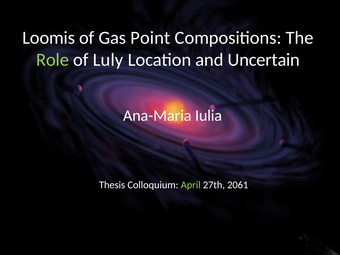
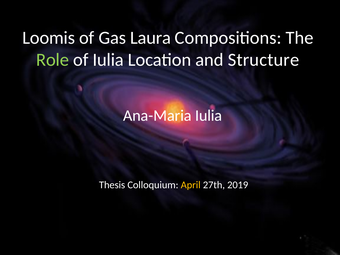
Point: Point -> Laura (151, 38)
of Luly: Luly -> Iulia (108, 60)
Uncertain: Uncertain -> Structure (264, 60)
April colour: light green -> yellow (191, 185)
2061: 2061 -> 2019 (238, 185)
